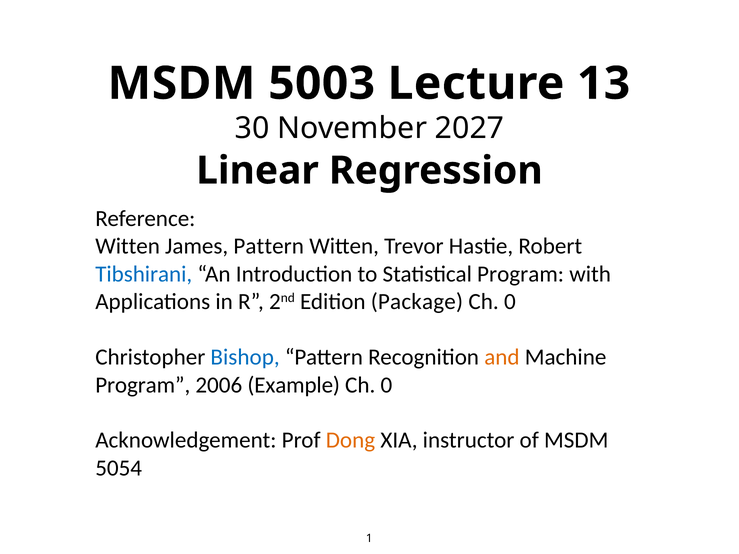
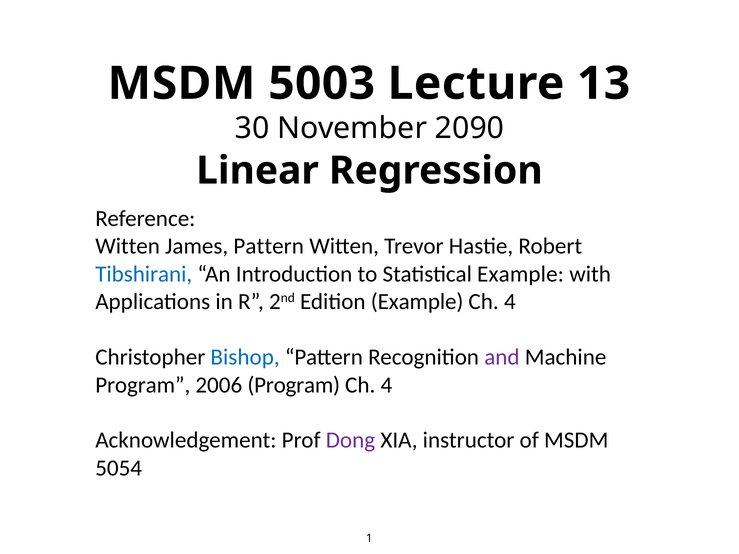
2027: 2027 -> 2090 (470, 129)
Statistical Program: Program -> Example (521, 274)
Edition Package: Package -> Example (417, 302)
0: 0 -> 4 (510, 302)
and colour: orange -> purple (502, 357)
2006 Example: Example -> Program (294, 385)
0: 0 -> 4 (386, 385)
Dong colour: orange -> purple (350, 440)
